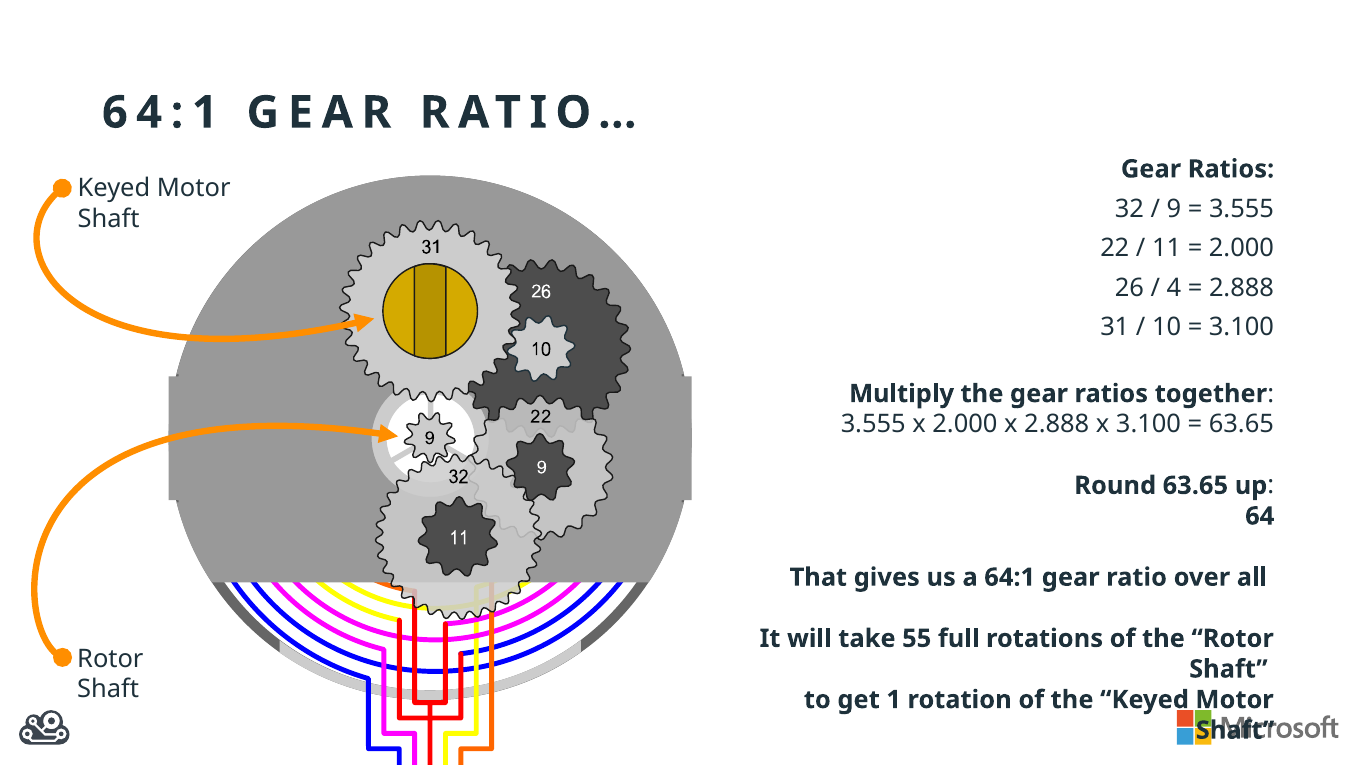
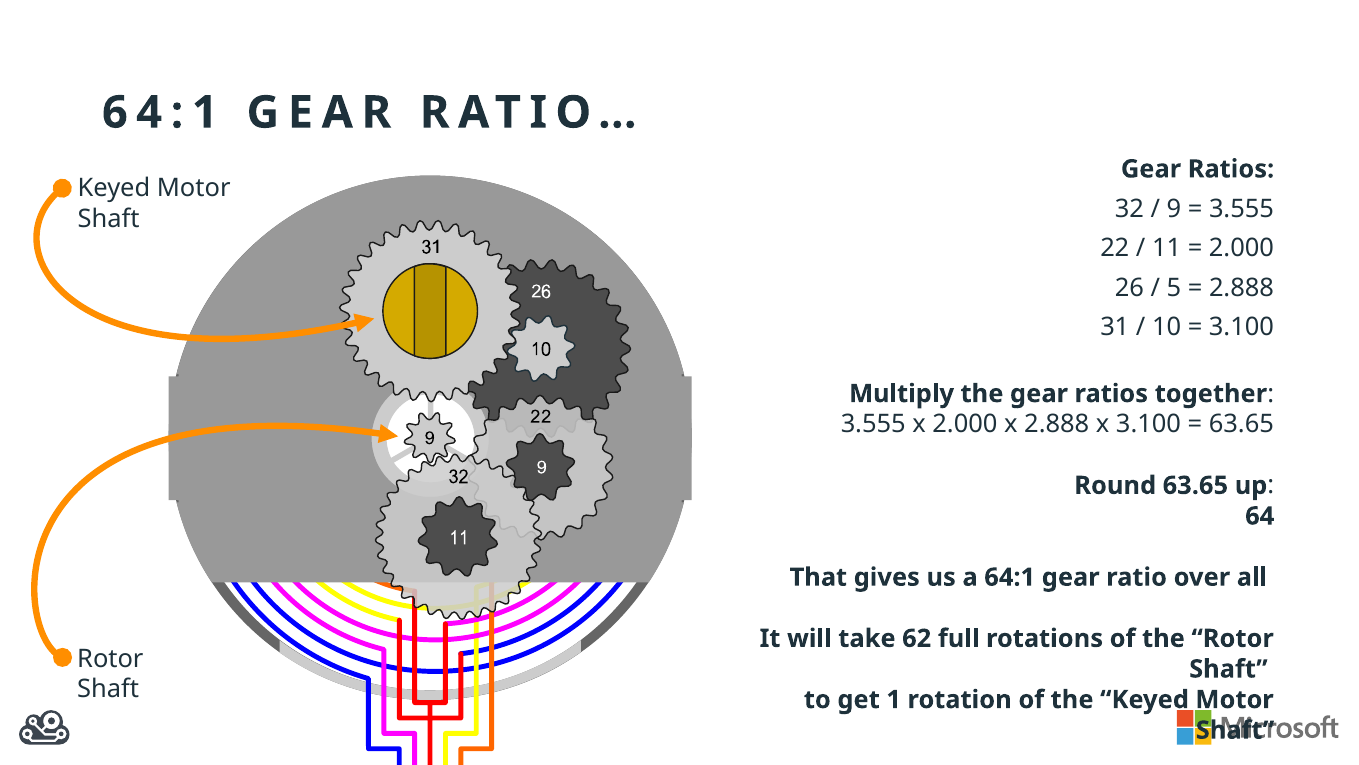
4: 4 -> 5 (1174, 288)
55: 55 -> 62 (917, 638)
